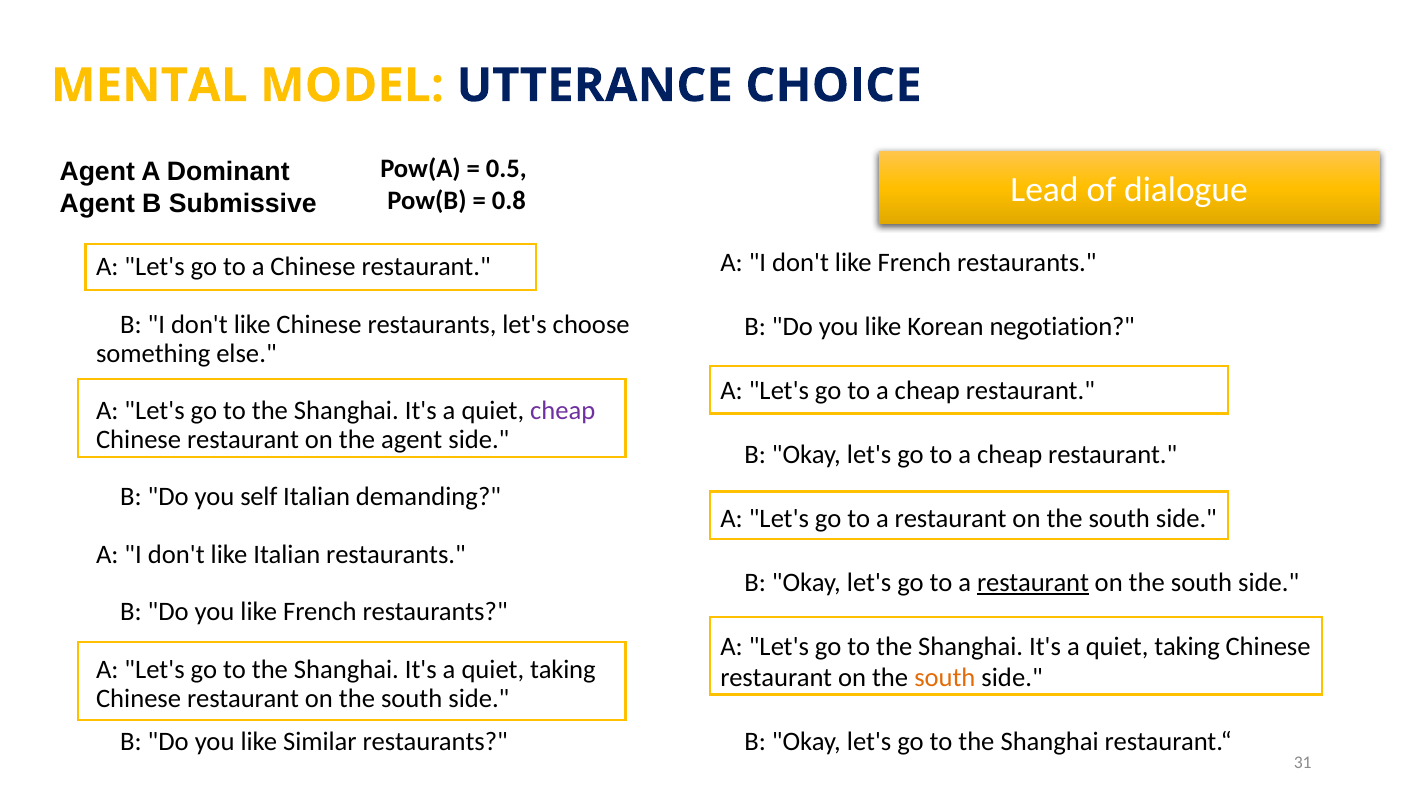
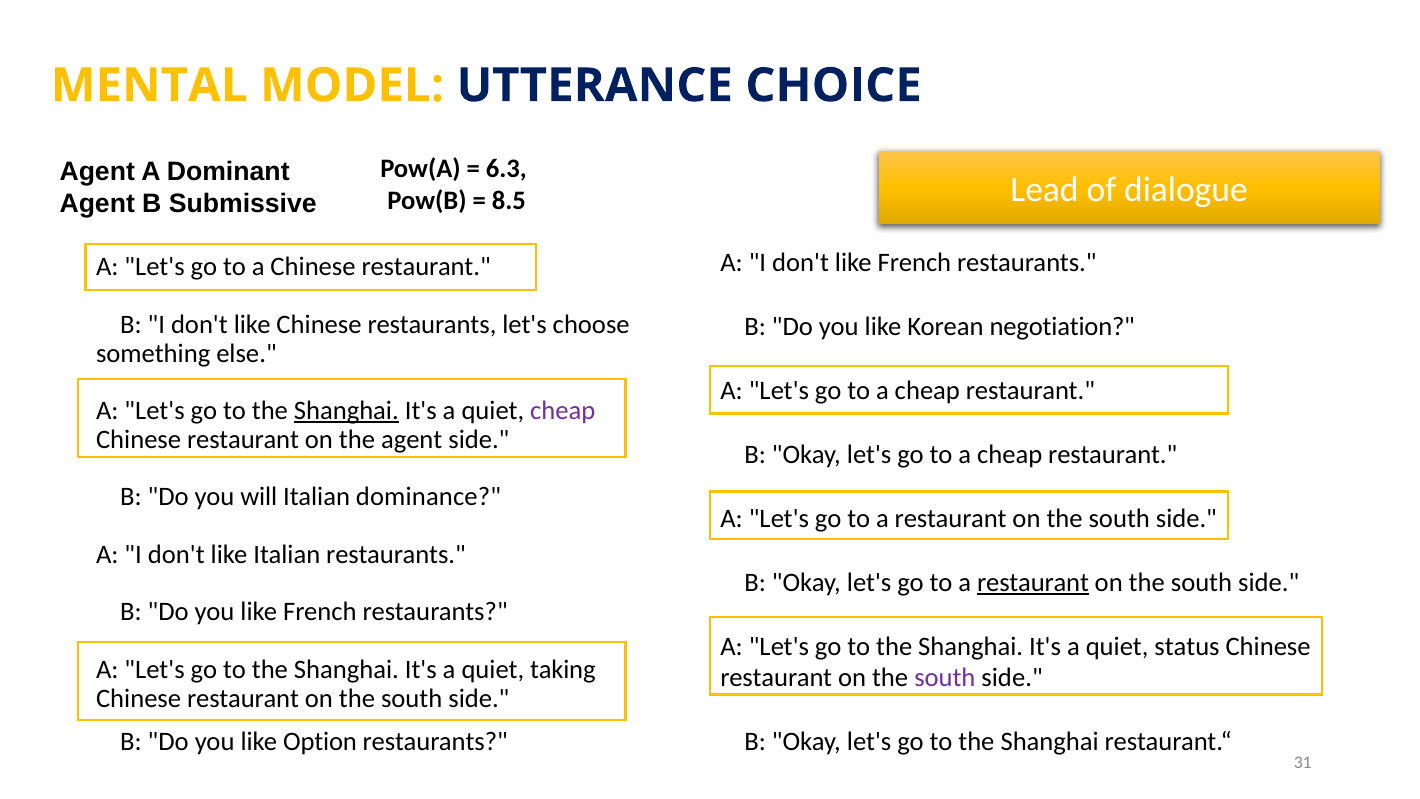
0.5: 0.5 -> 6.3 (506, 169)
0.8: 0.8 -> 8.5 (509, 201)
Shanghai underline: none -> present (346, 411)
self: self -> will (259, 497)
demanding: demanding -> dominance (428, 497)
taking: taking -> status (1187, 646)
south colour: orange -> purple (945, 678)
Similar: Similar -> Option (320, 742)
